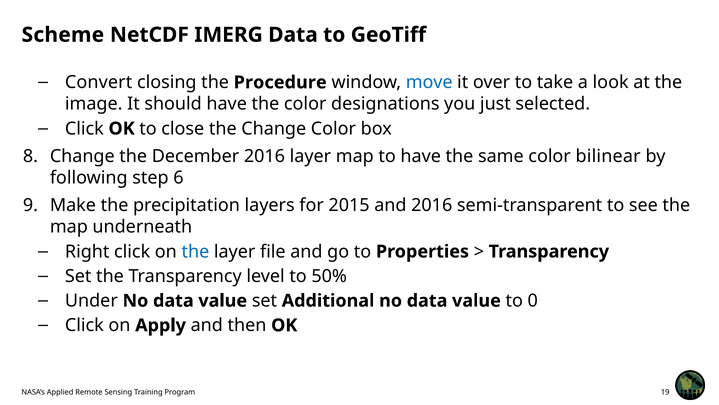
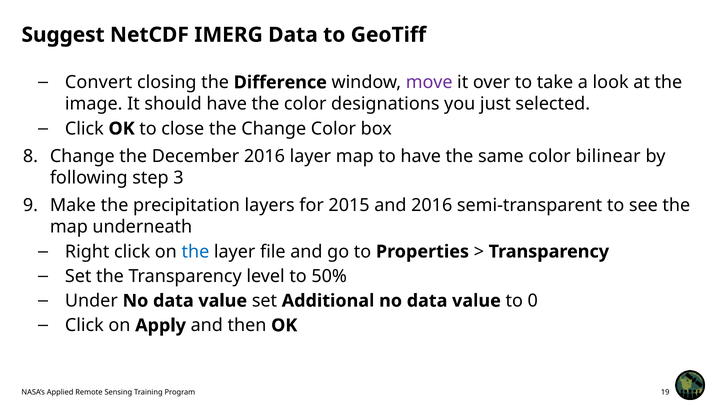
Scheme: Scheme -> Suggest (63, 35)
Procedure: Procedure -> Difference (280, 82)
move colour: blue -> purple (429, 82)
6: 6 -> 3 (178, 178)
